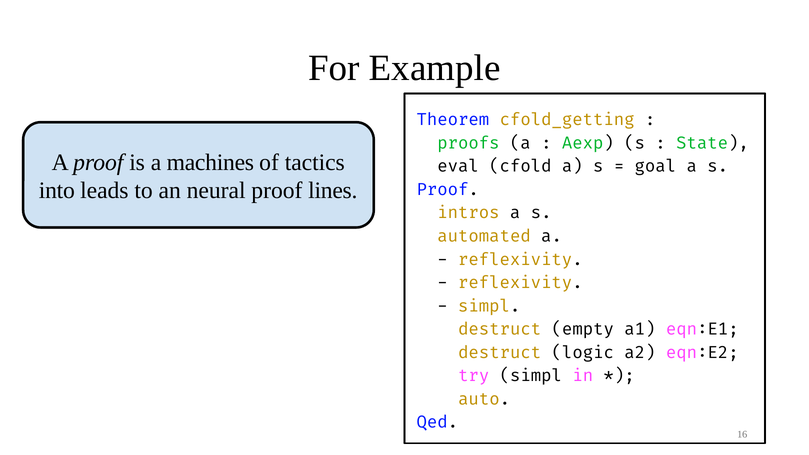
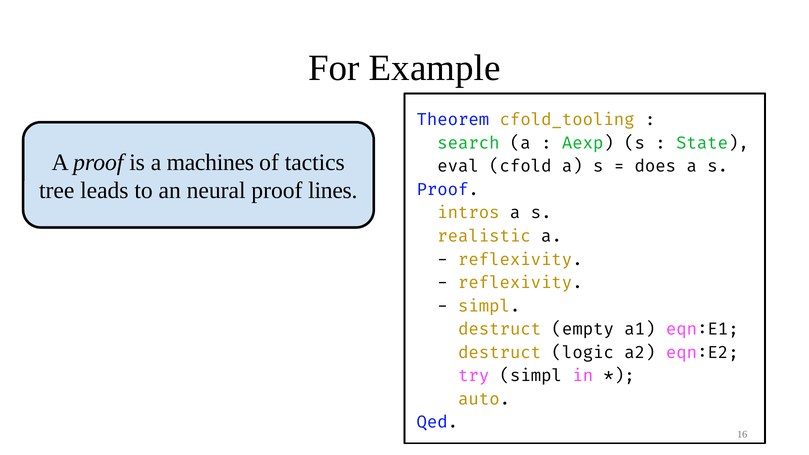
cfold_getting: cfold_getting -> cfold_tooling (567, 120)
proofs: proofs -> search (468, 143)
goal: goal -> does (655, 166)
into: into -> tree (57, 191)
automated: automated -> realistic (484, 236)
